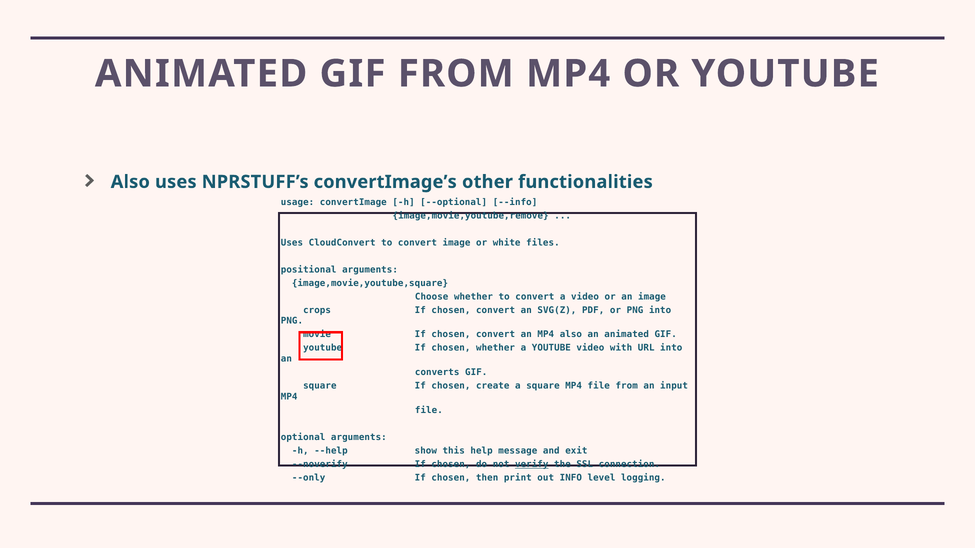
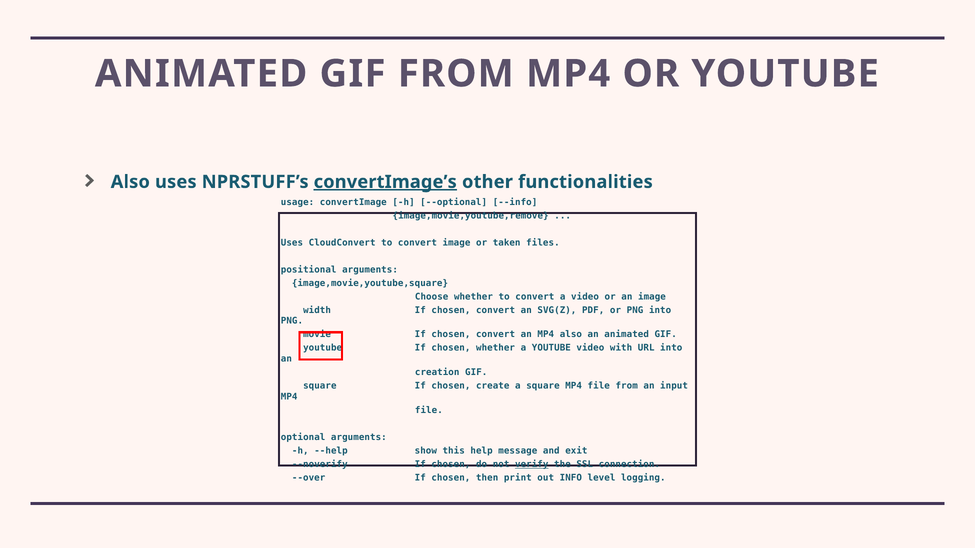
convertImage’s underline: none -> present (385, 182)
white: white -> taken (507, 243)
crops: crops -> width (317, 310)
converts: converts -> creation (437, 373)
--only: --only -> --over (309, 478)
